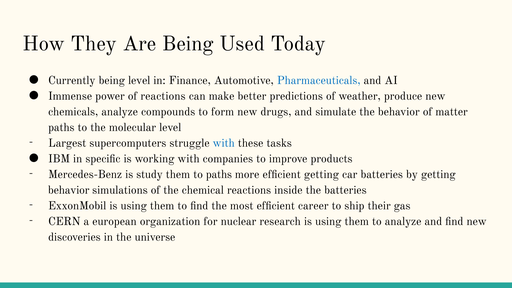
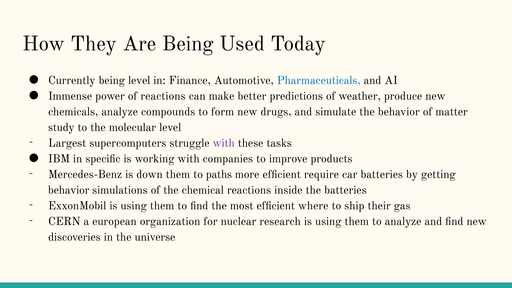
paths: paths -> study (61, 127)
with colour: blue -> purple (224, 143)
study: study -> down (150, 174)
efficient getting: getting -> require (321, 174)
career: career -> where (313, 206)
